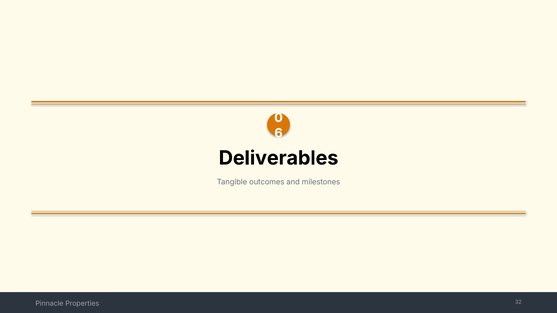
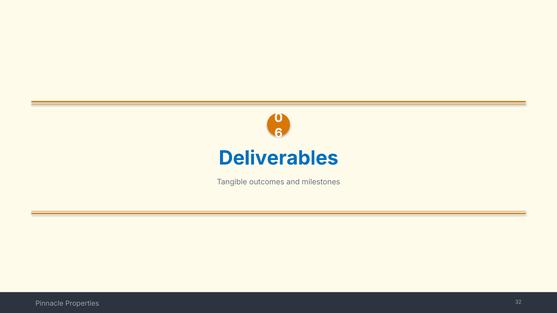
Deliverables colour: black -> blue (279, 158)
